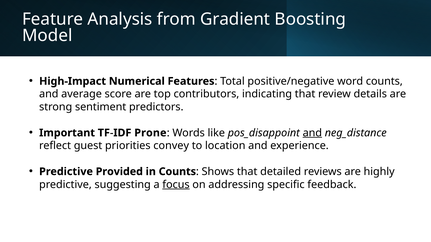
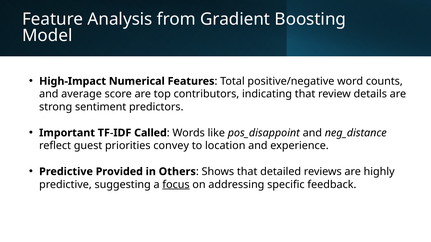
Prone: Prone -> Called (150, 133)
and underline: present -> none (312, 133)
in Counts: Counts -> Others (177, 172)
